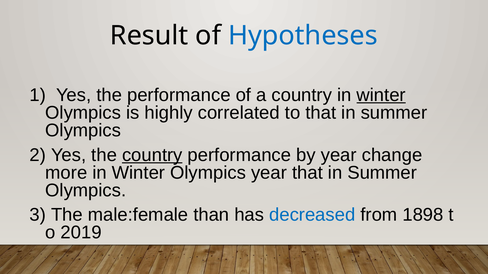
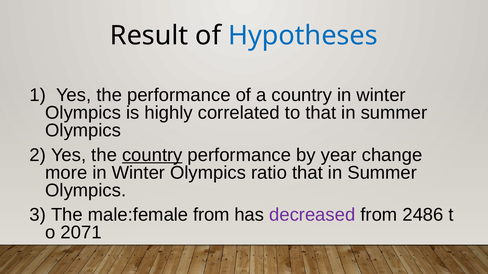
winter underline: present -> none (381, 95)
Olympics year: year -> ratio (269, 173)
male:female than: than -> from (211, 215)
decreased colour: blue -> purple (312, 215)
1898: 1898 -> 2486 (423, 215)
2019: 2019 -> 2071 (81, 233)
